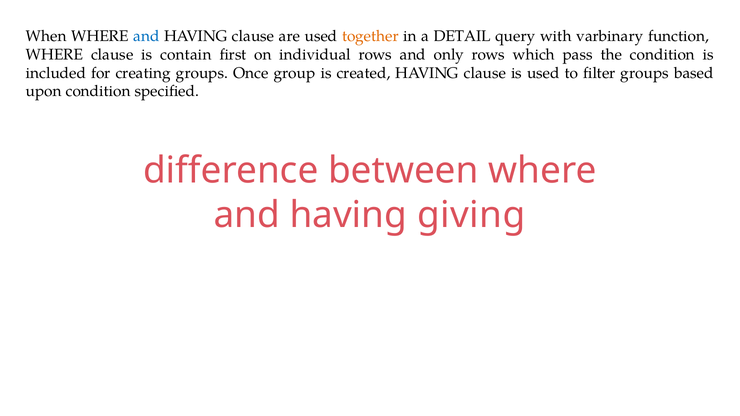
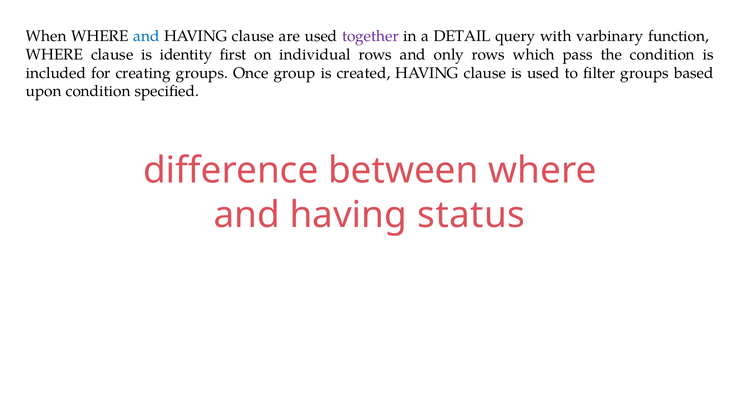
together colour: orange -> purple (370, 36)
contain: contain -> identity (186, 54)
giving: giving -> status (471, 215)
